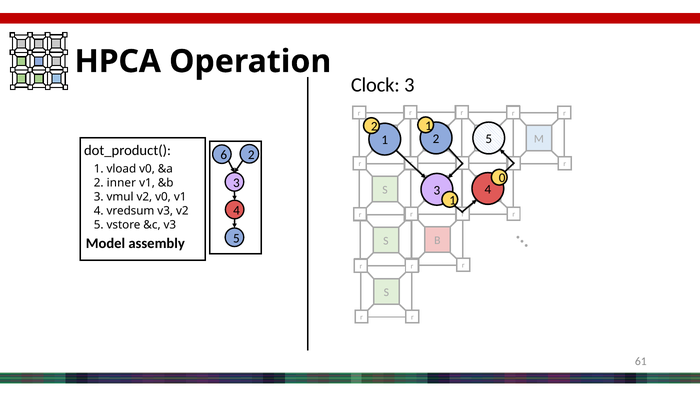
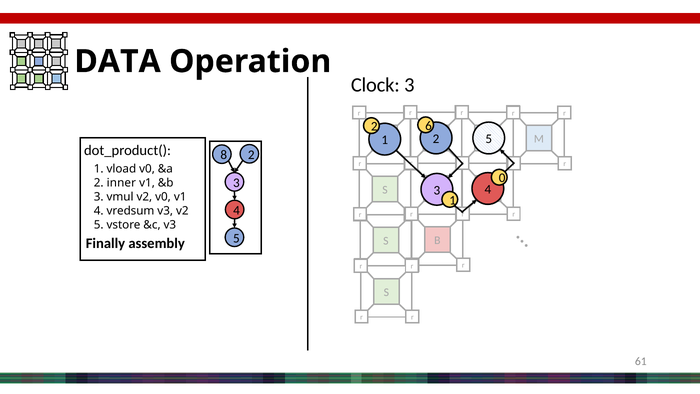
HPCA: HPCA -> DATA (118, 61)
2 1: 1 -> 6 (429, 126)
6: 6 -> 8 (224, 155)
Model: Model -> Finally (105, 243)
